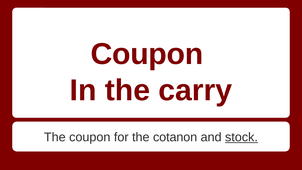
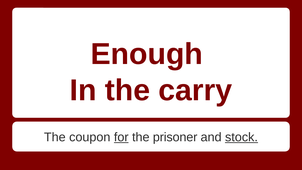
Coupon: Coupon -> Enough (147, 54)
for underline: none -> present (121, 137)
cotanon: cotanon -> prisoner (175, 137)
